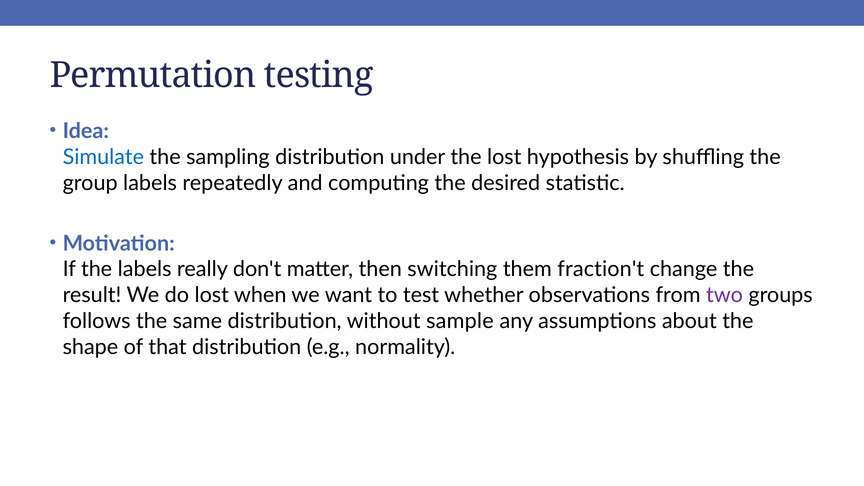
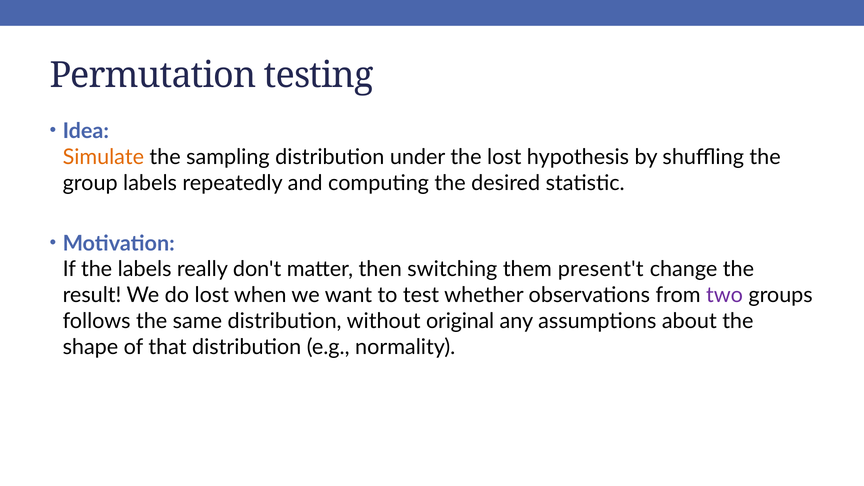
Simulate colour: blue -> orange (103, 157)
fraction't: fraction't -> present't (601, 269)
sample: sample -> original (460, 321)
